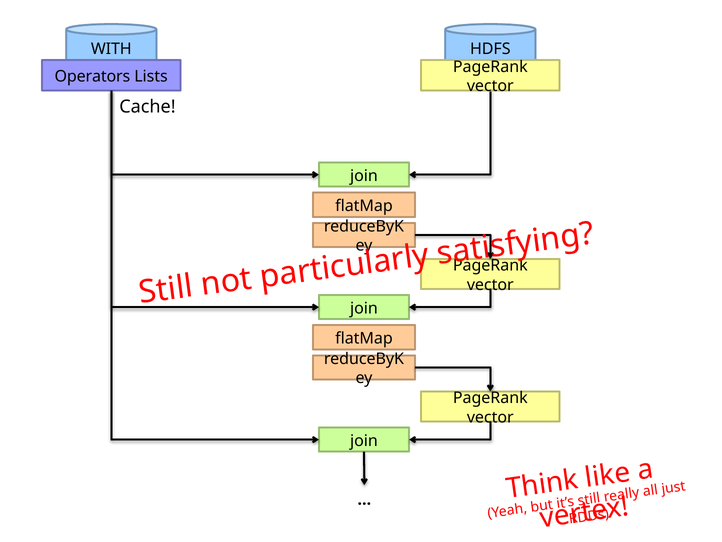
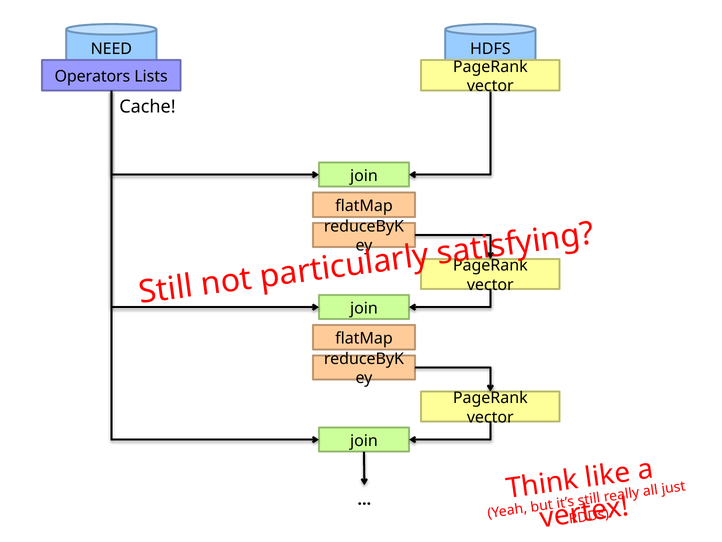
WITH: WITH -> NEED (111, 49)
